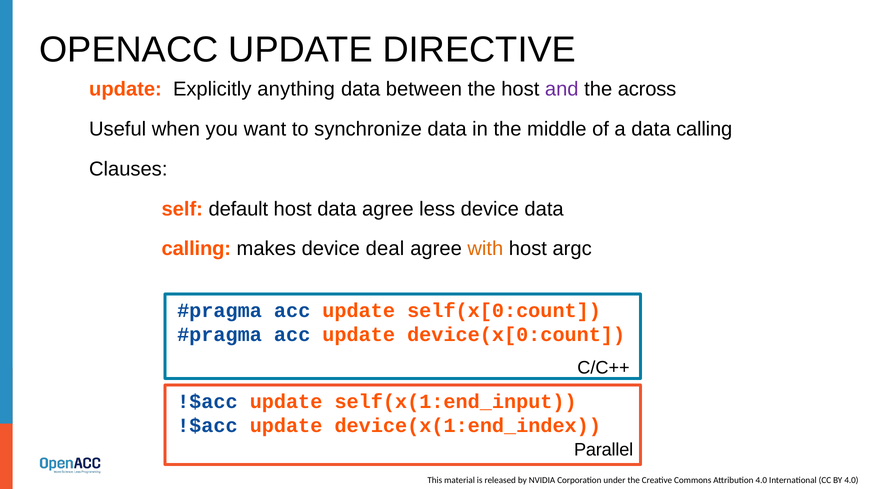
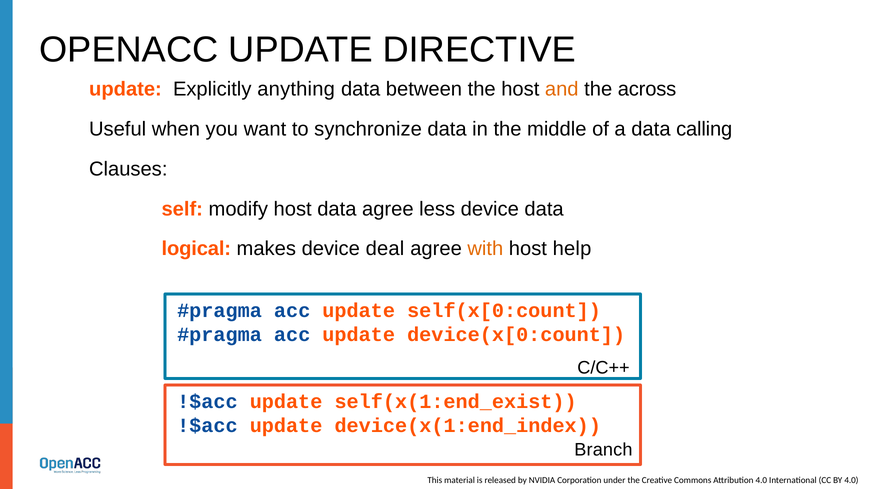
and colour: purple -> orange (562, 89)
default: default -> modify (238, 209)
calling: calling -> logical (196, 249)
argc: argc -> help (572, 249)
self(x(1:end_input: self(x(1:end_input -> self(x(1:end_exist (456, 402)
Parallel: Parallel -> Branch (603, 450)
